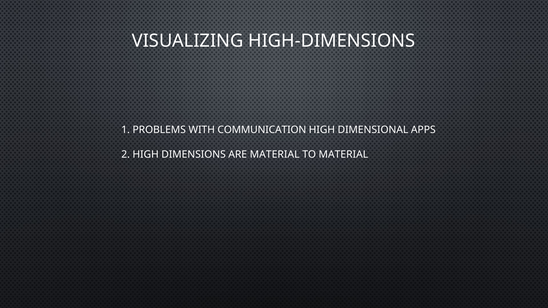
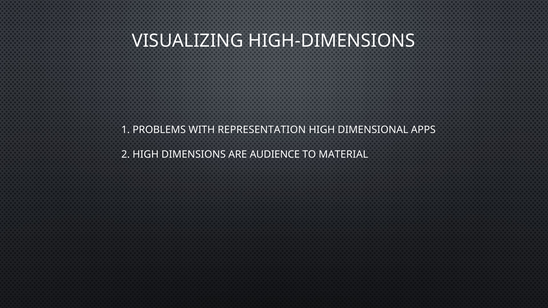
COMMUNICATION: COMMUNICATION -> REPRESENTATION (262, 130)
ARE MATERIAL: MATERIAL -> AUDIENCE (275, 154)
